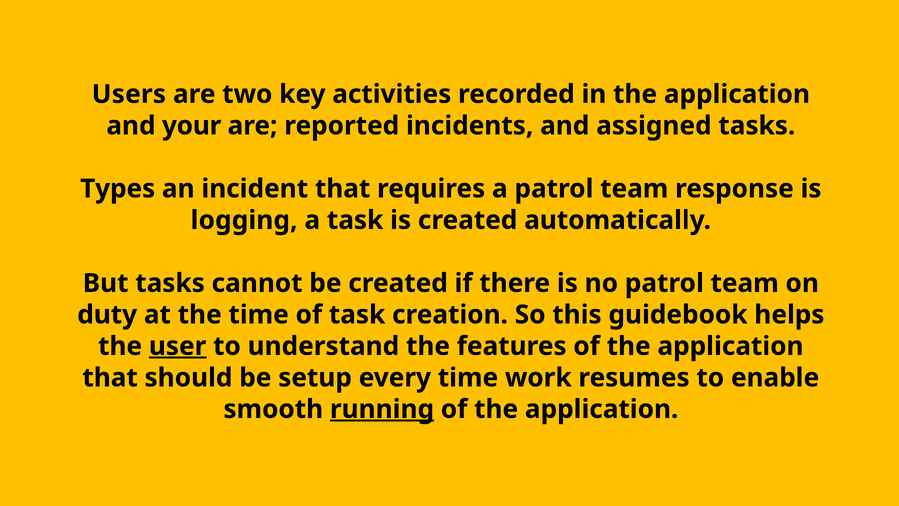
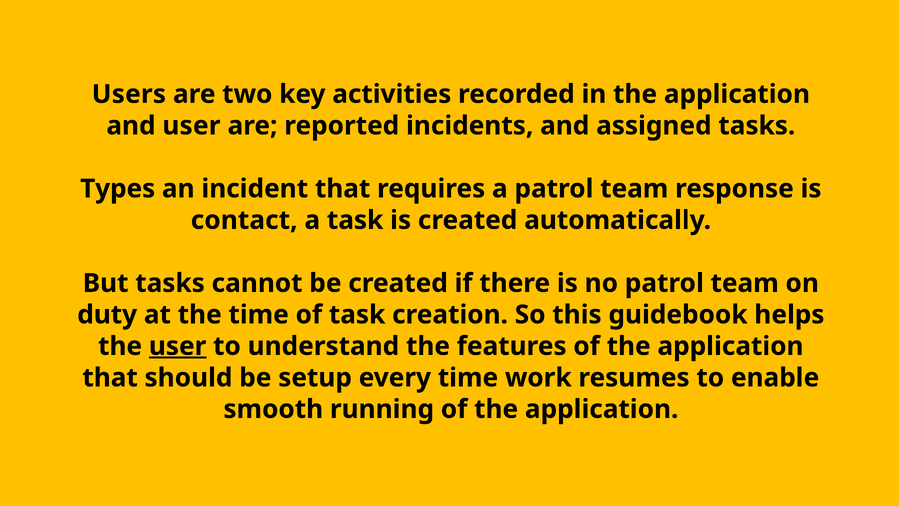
and your: your -> user (191, 126)
logging: logging -> contact (244, 220)
running underline: present -> none (382, 409)
